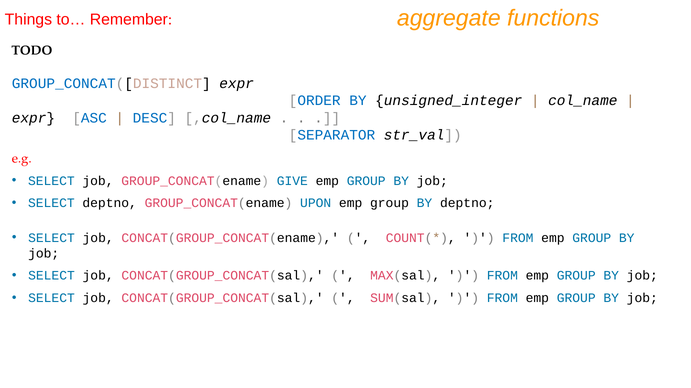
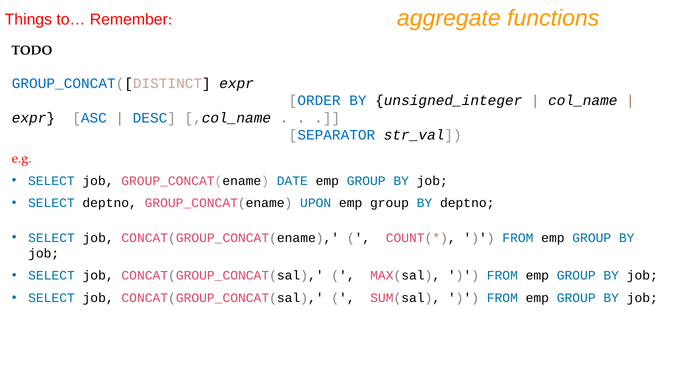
GIVE: GIVE -> DATE (292, 181)
